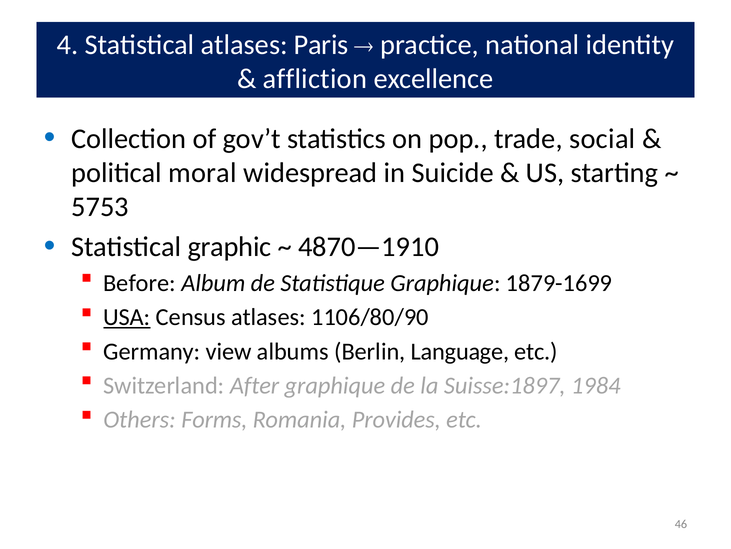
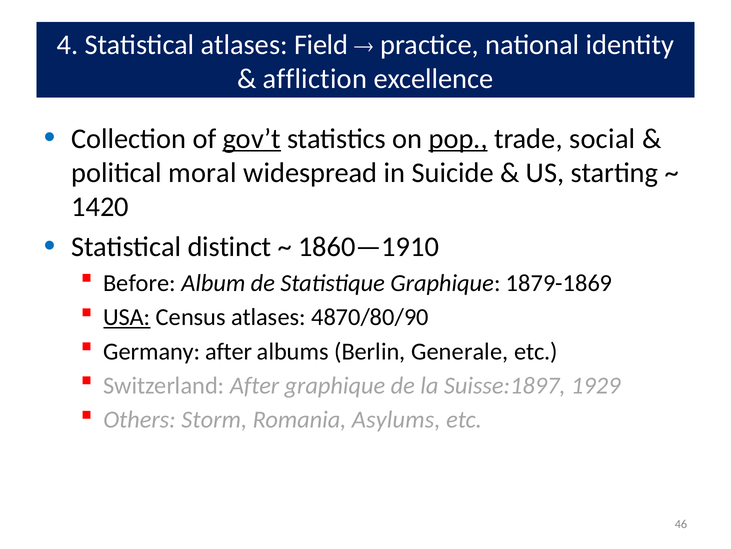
Paris: Paris -> Field (321, 45)
gov’t underline: none -> present (252, 138)
pop underline: none -> present (458, 138)
5753: 5753 -> 1420 (100, 207)
graphic: graphic -> distinct (229, 247)
4870—1910: 4870—1910 -> 1860—1910 (369, 247)
1879-1699: 1879-1699 -> 1879-1869 (559, 283)
1106/80/90: 1106/80/90 -> 4870/80/90 (370, 317)
Germany view: view -> after (229, 351)
Language: Language -> Generale (460, 351)
1984: 1984 -> 1929 (596, 385)
Forms: Forms -> Storm (214, 419)
Provides: Provides -> Asylums (396, 419)
